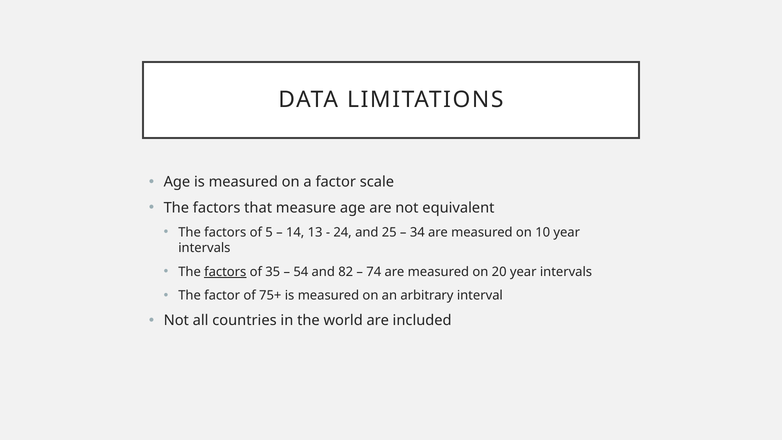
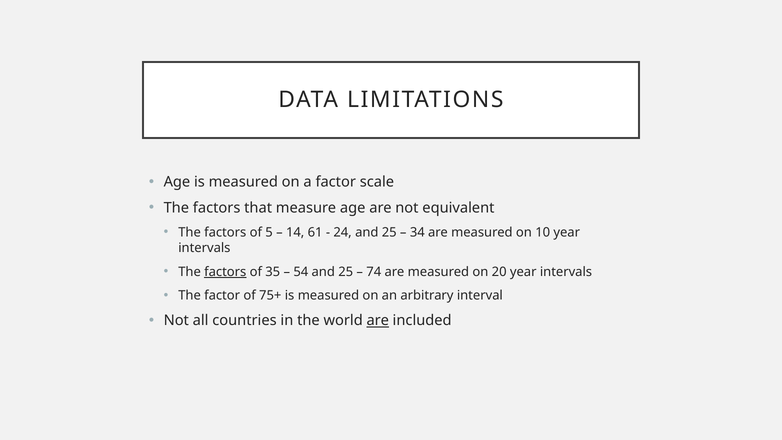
13: 13 -> 61 (315, 232)
54 and 82: 82 -> 25 (346, 272)
are underline: none -> present (378, 320)
